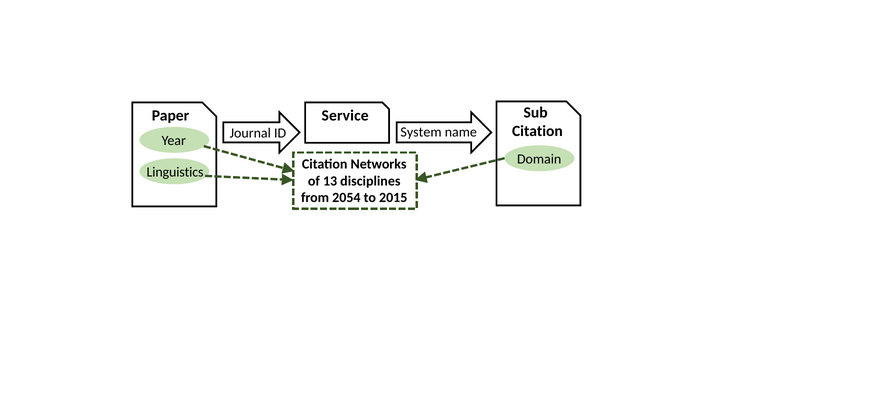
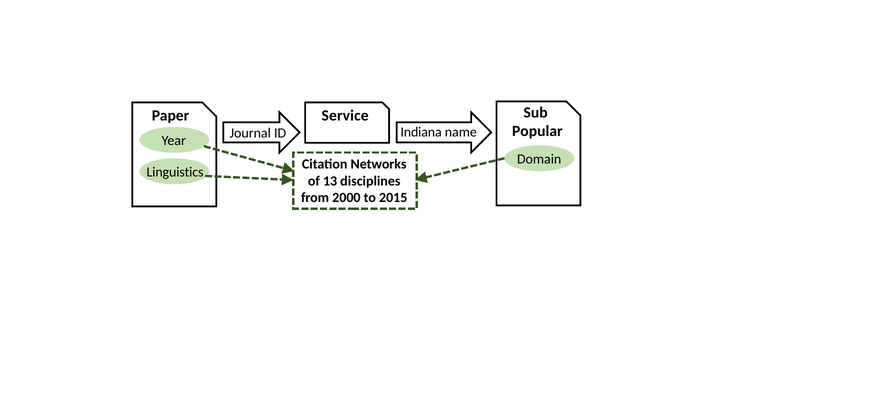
Citation: Citation -> Popular (537, 131)
System: System -> Indiana (421, 132)
2054: 2054 -> 2000 (346, 198)
